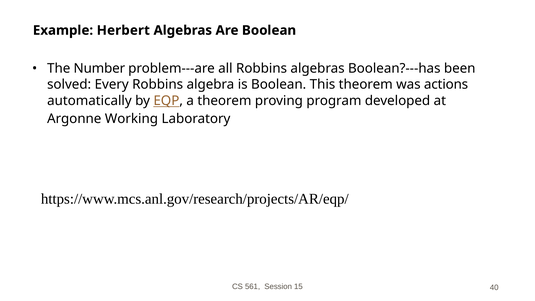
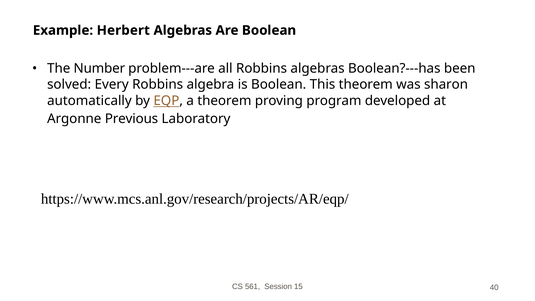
actions: actions -> sharon (446, 85)
Working: Working -> Previous (132, 119)
